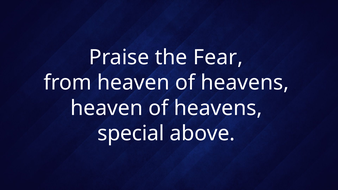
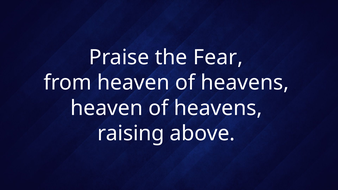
special: special -> raising (131, 133)
